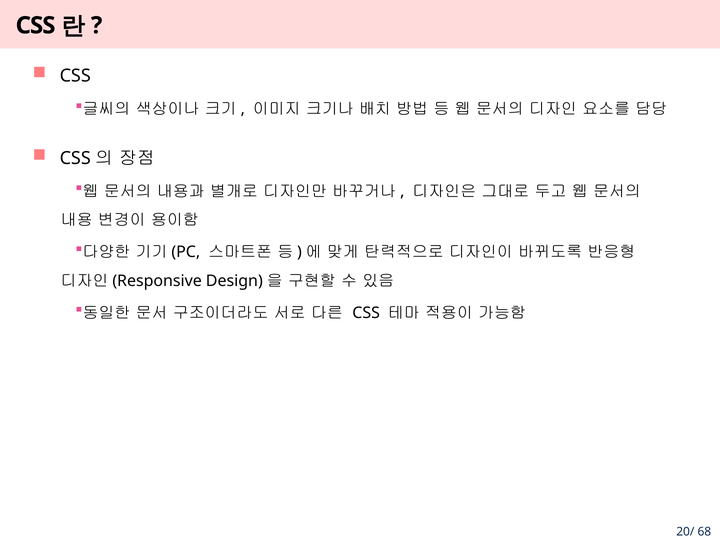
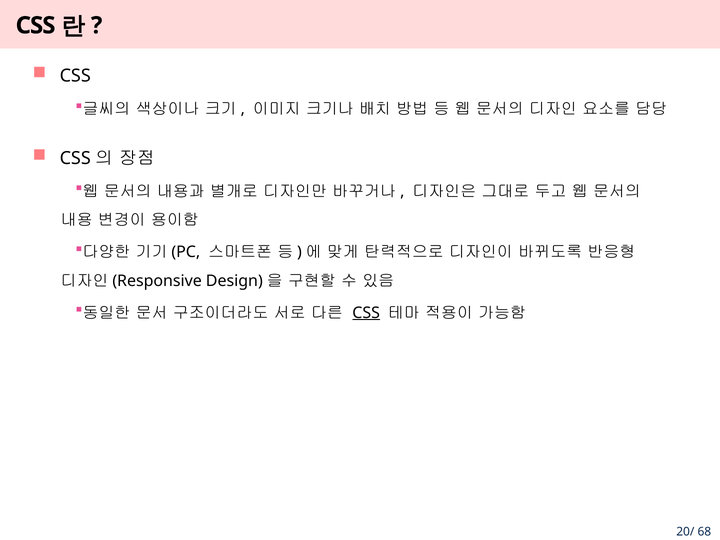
CSS underline: none -> present (366, 313)
